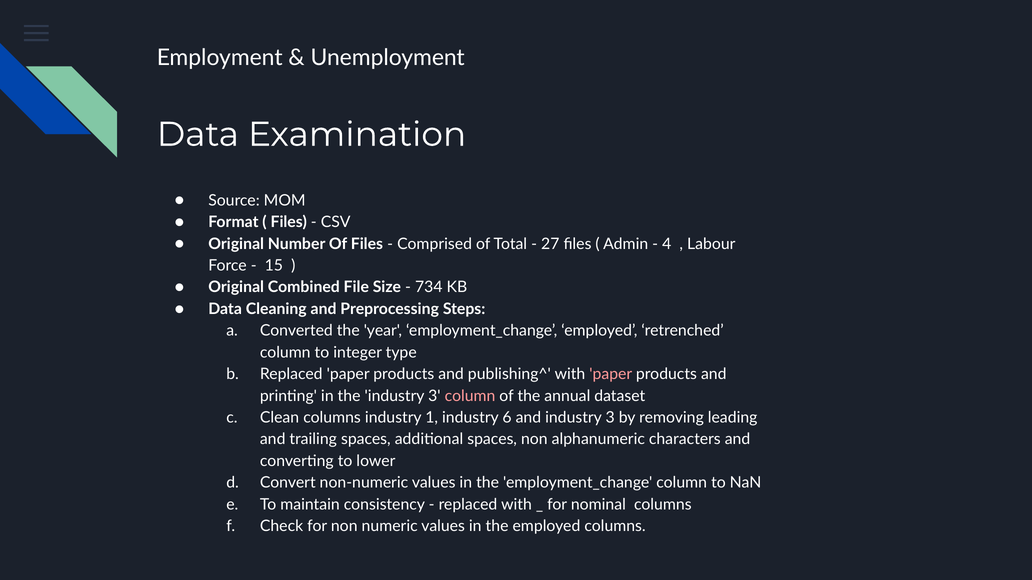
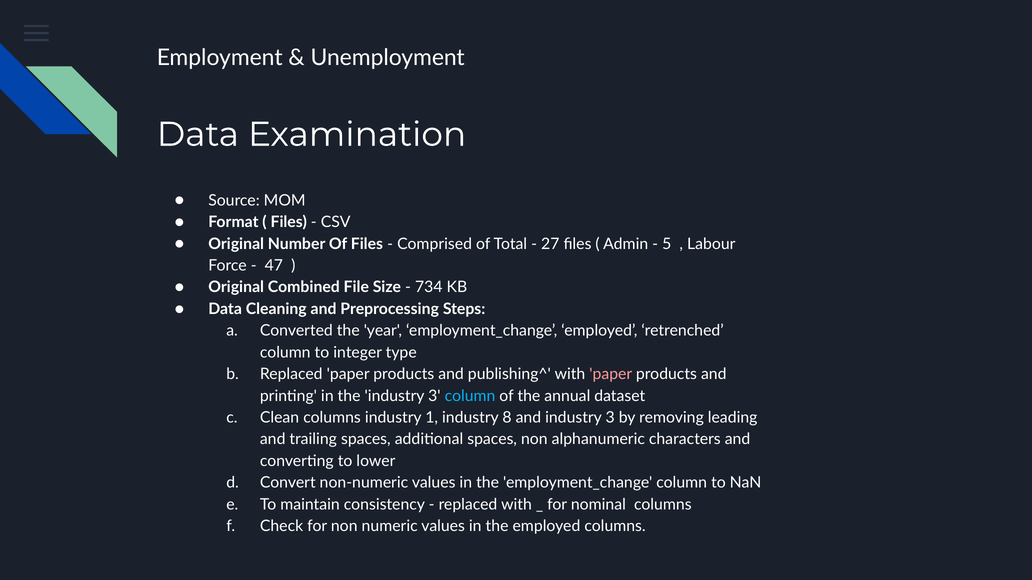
4: 4 -> 5 (667, 244)
15: 15 -> 47 (274, 266)
column colour: pink -> light blue (470, 396)
6: 6 -> 8 (507, 418)
